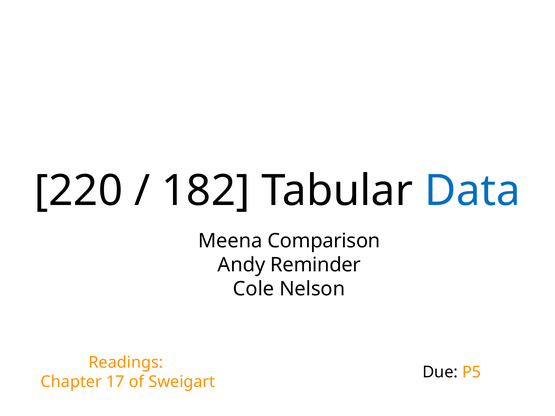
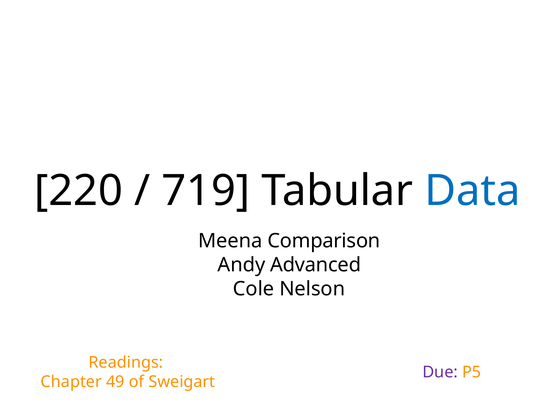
182: 182 -> 719 (206, 191)
Reminder: Reminder -> Advanced (316, 265)
Due colour: black -> purple (440, 372)
17: 17 -> 49 (115, 382)
